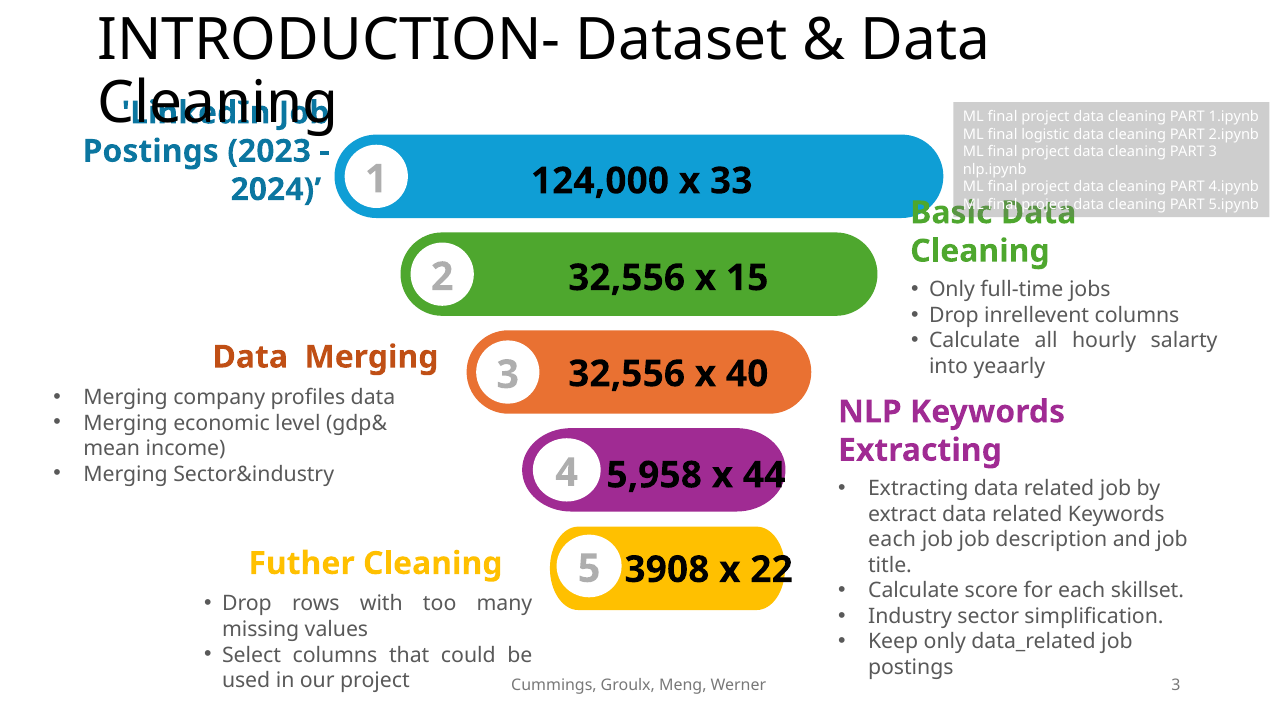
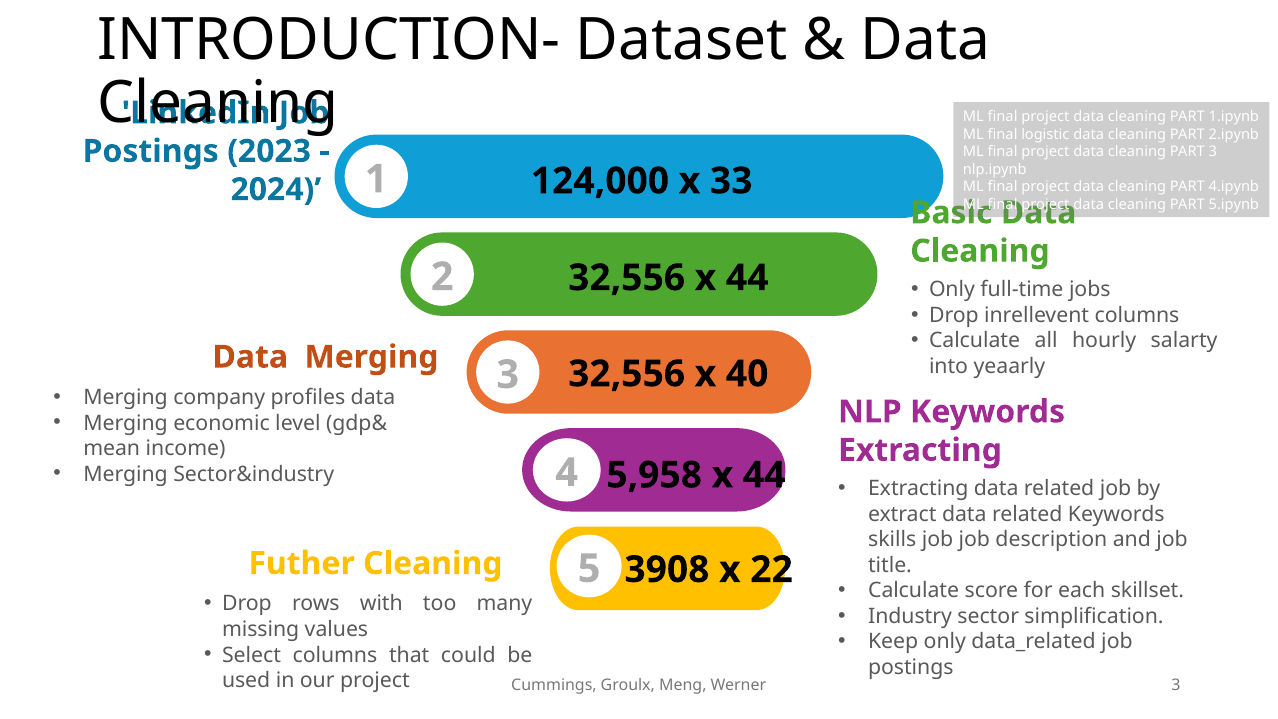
32,556 x 15: 15 -> 44 (747, 278)
each: each -> skills (892, 540)
